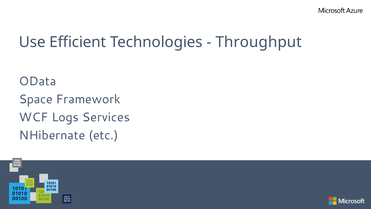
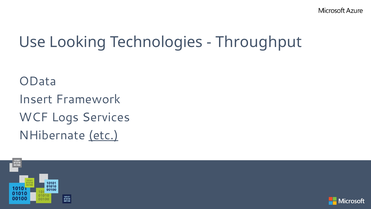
Efficient: Efficient -> Looking (78, 42)
Space: Space -> Insert (36, 99)
etc underline: none -> present (103, 135)
